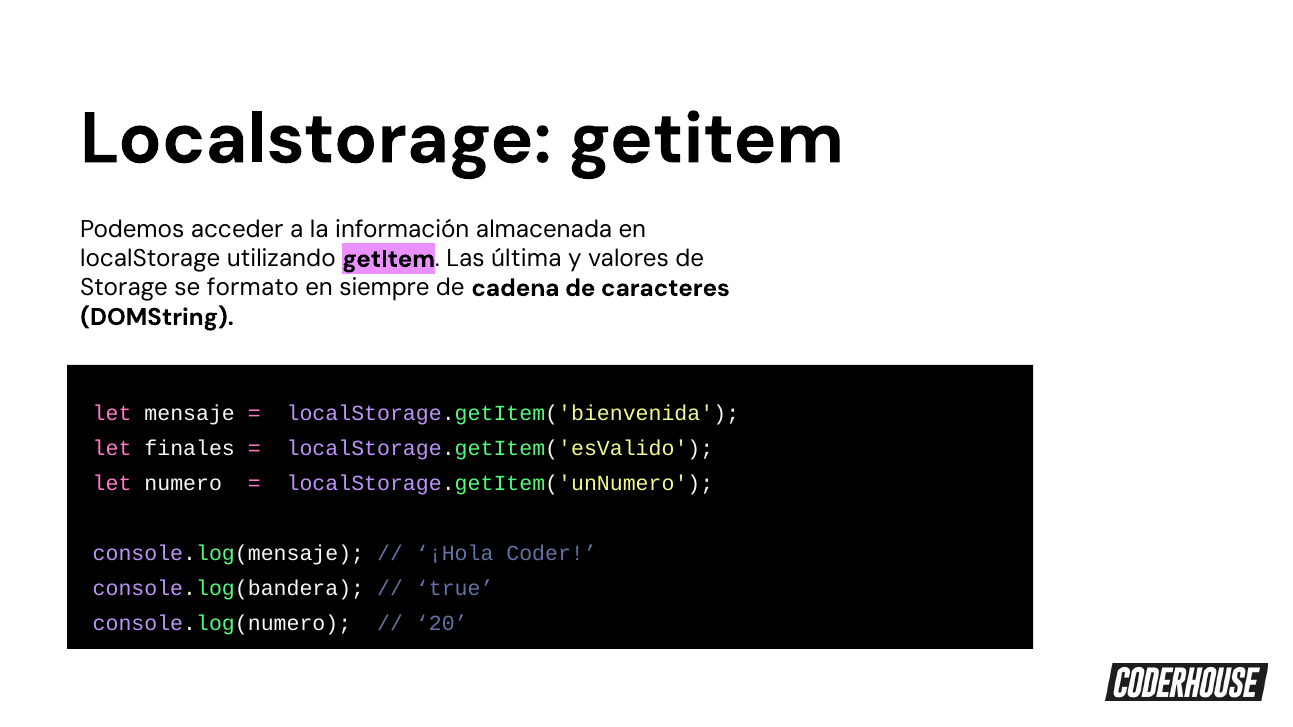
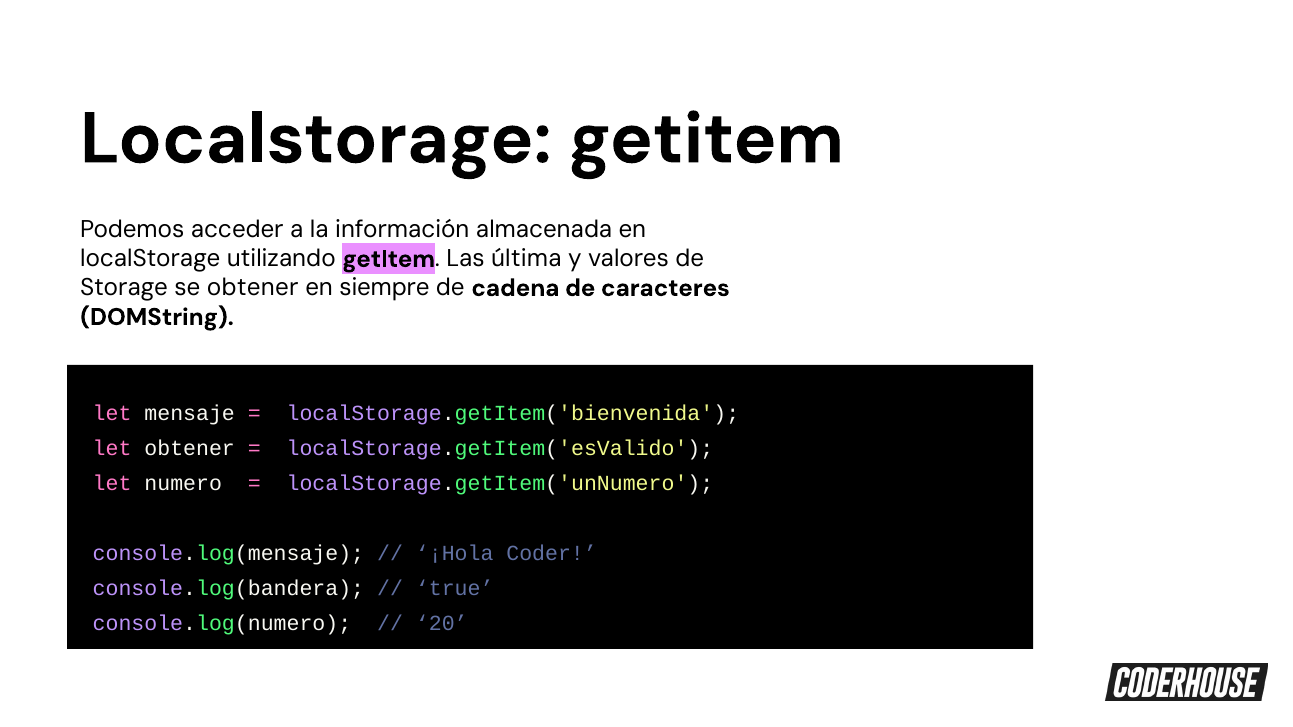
se formato: formato -> obtener (253, 288)
let finales: finales -> obtener (190, 449)
